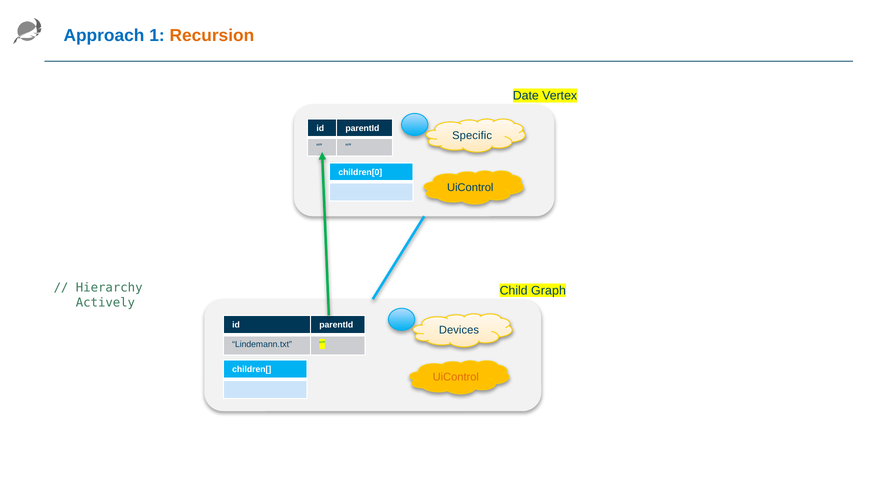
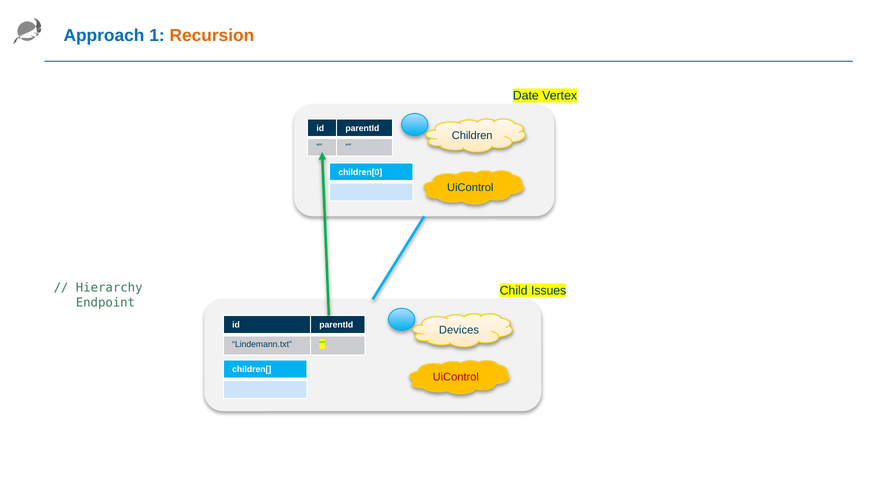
Specific: Specific -> Children (472, 135)
Graph: Graph -> Issues (549, 290)
Actively: Actively -> Endpoint (105, 302)
UiControl colour: orange -> red (456, 377)
